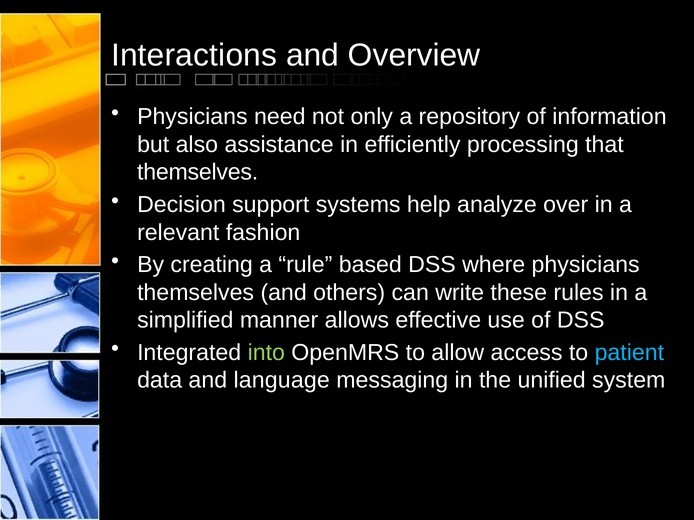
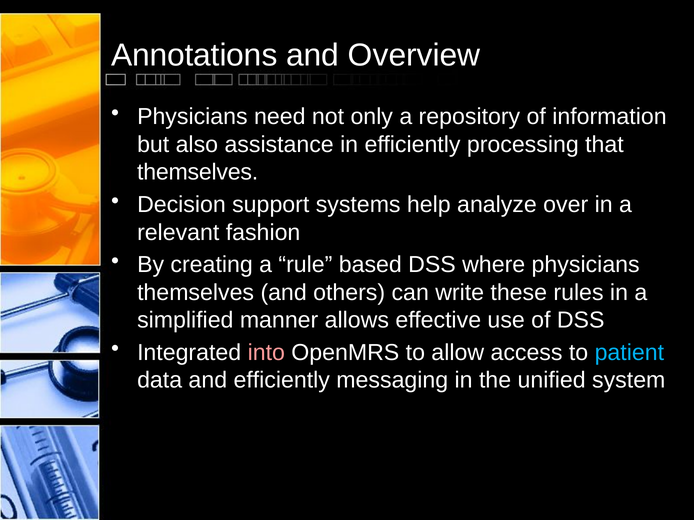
Interactions: Interactions -> Annotations (194, 55)
into colour: light green -> pink (266, 353)
and language: language -> efficiently (282, 381)
